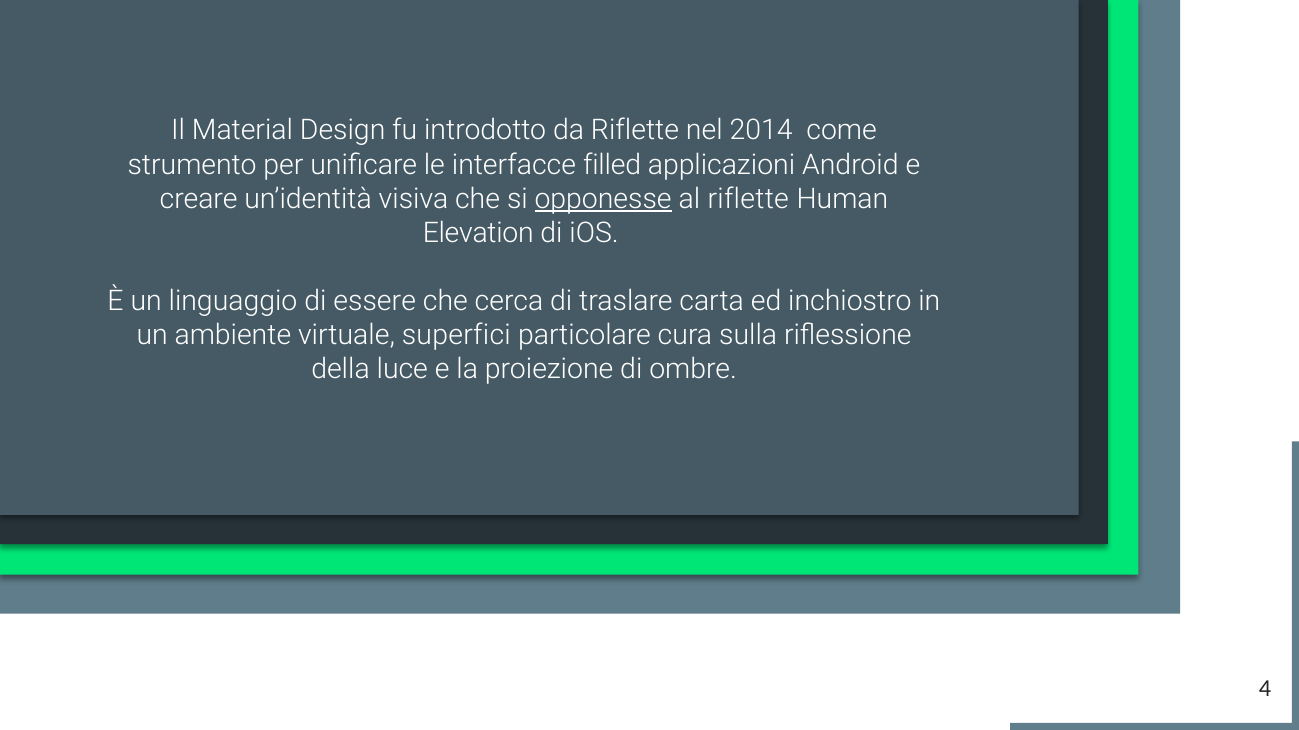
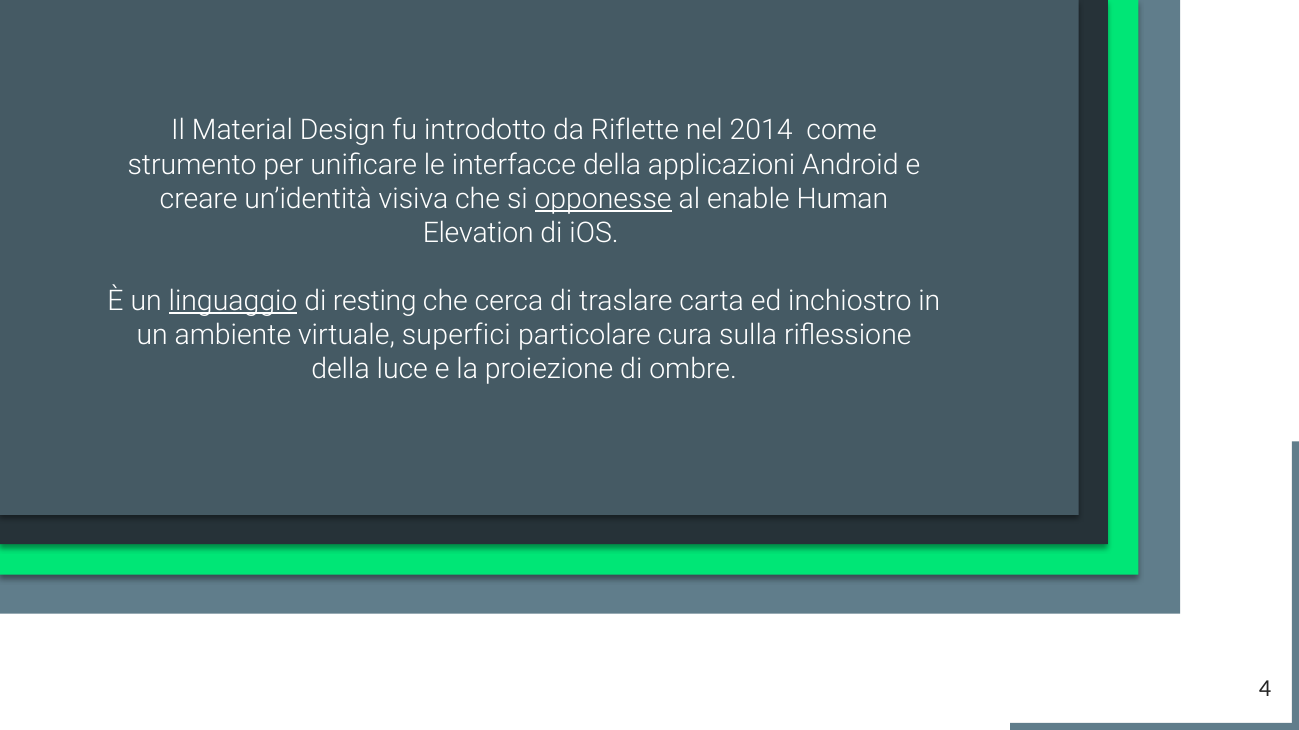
interfacce filled: filled -> della (612, 165)
al riflette: riflette -> enable (748, 199)
linguaggio underline: none -> present (233, 301)
essere: essere -> resting (375, 301)
